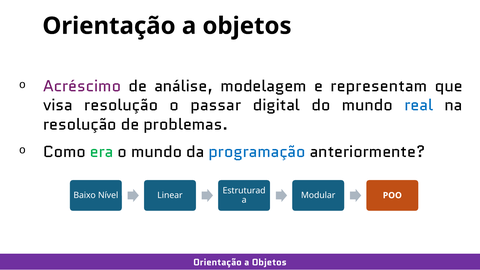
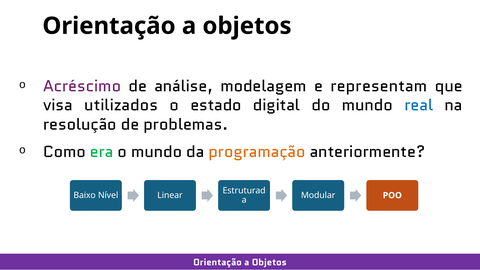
visa resolução: resolução -> utilizados (121, 105)
passar: passar -> estado (216, 105)
programação colour: blue -> orange (257, 152)
